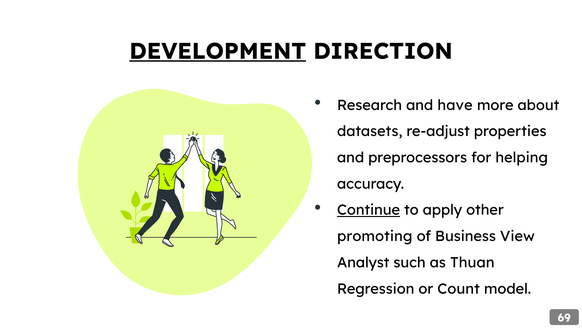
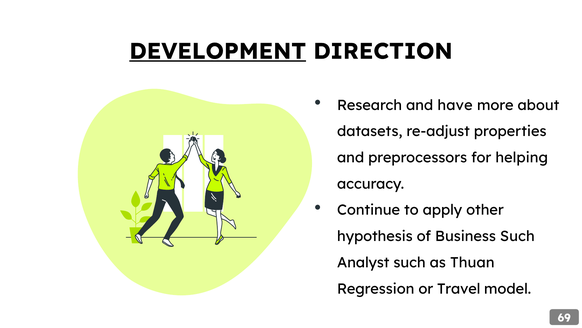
Continue underline: present -> none (369, 210)
promoting: promoting -> hypothesis (375, 236)
Business View: View -> Such (517, 236)
Count: Count -> Travel (459, 288)
